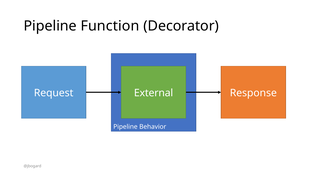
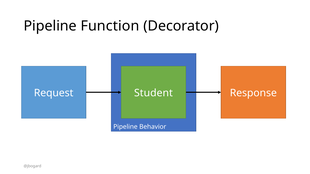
External: External -> Student (153, 93)
